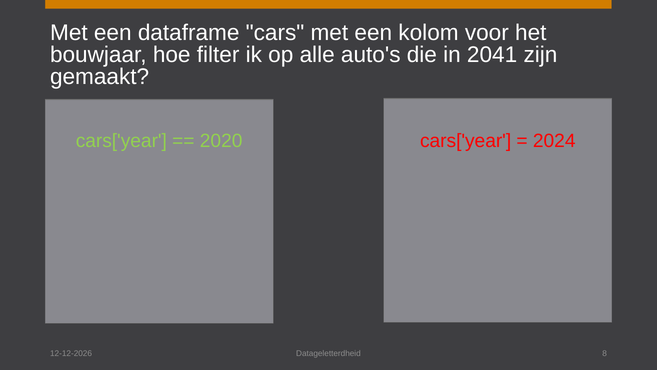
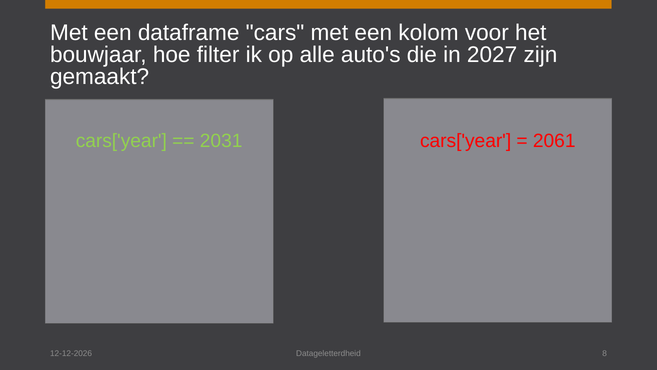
2041: 2041 -> 2027 (492, 54)
2020: 2020 -> 2031 (221, 141)
2024: 2024 -> 2061 (554, 141)
